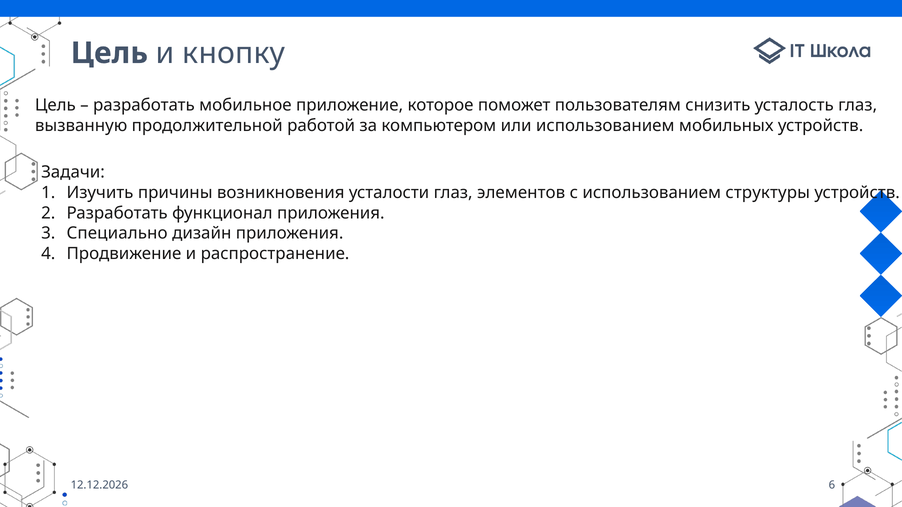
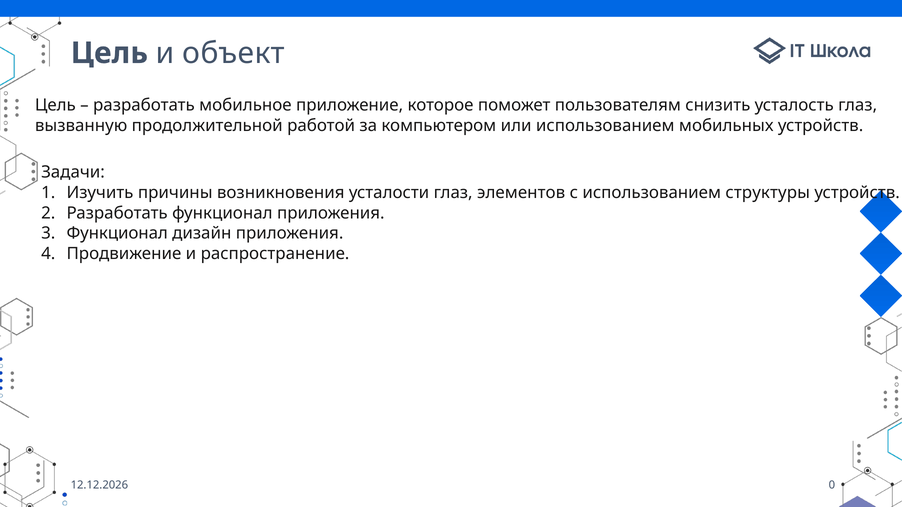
кнопку: кнопку -> объект (234, 53)
3 Специально: Специально -> Функционал (117, 233)
6: 6 -> 0 (832, 485)
